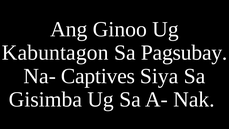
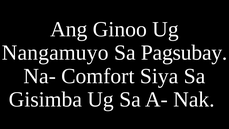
Kabuntagon: Kabuntagon -> Nangamuyo (55, 53)
Captives: Captives -> Comfort (98, 76)
